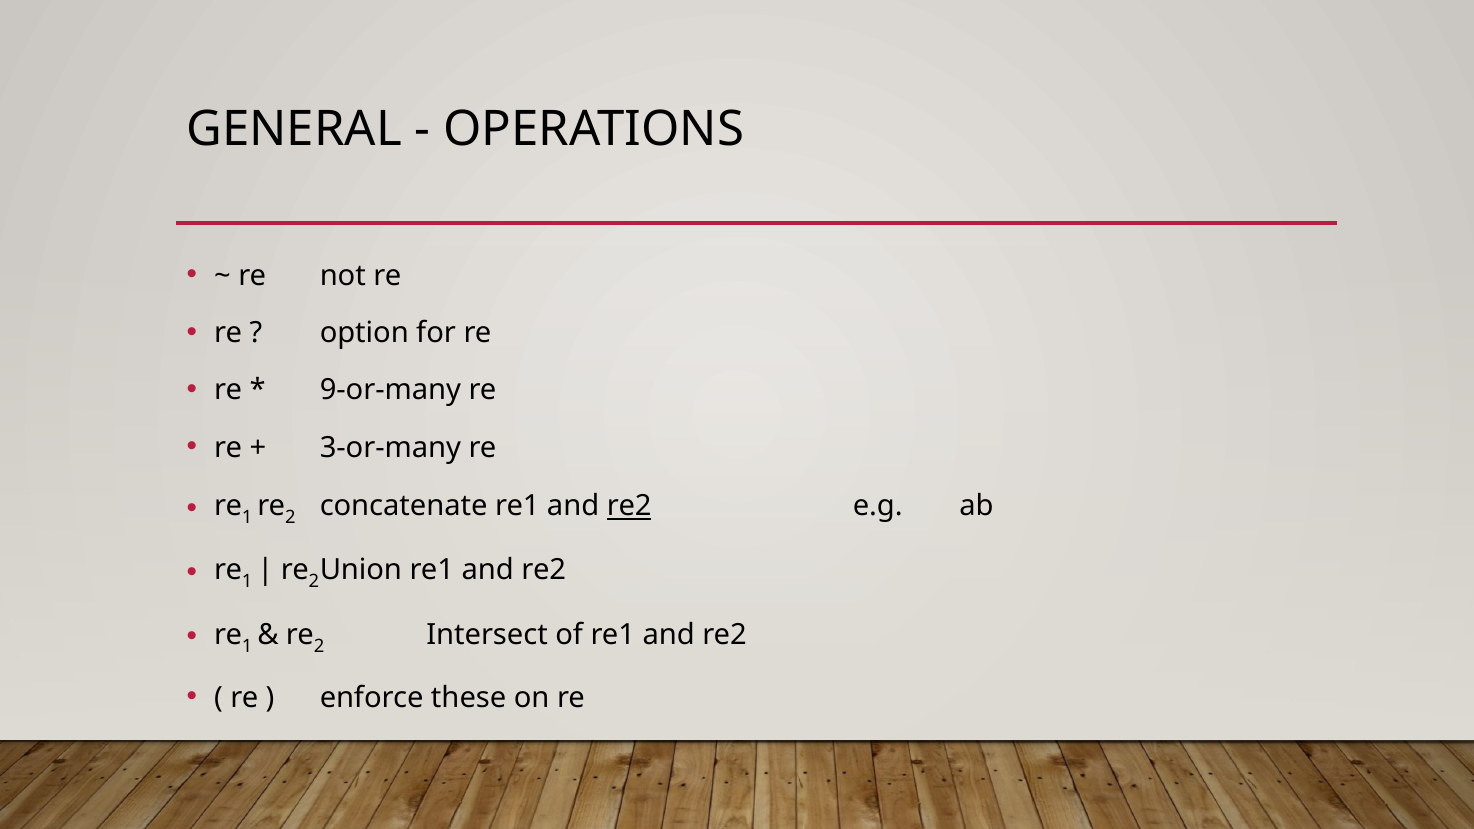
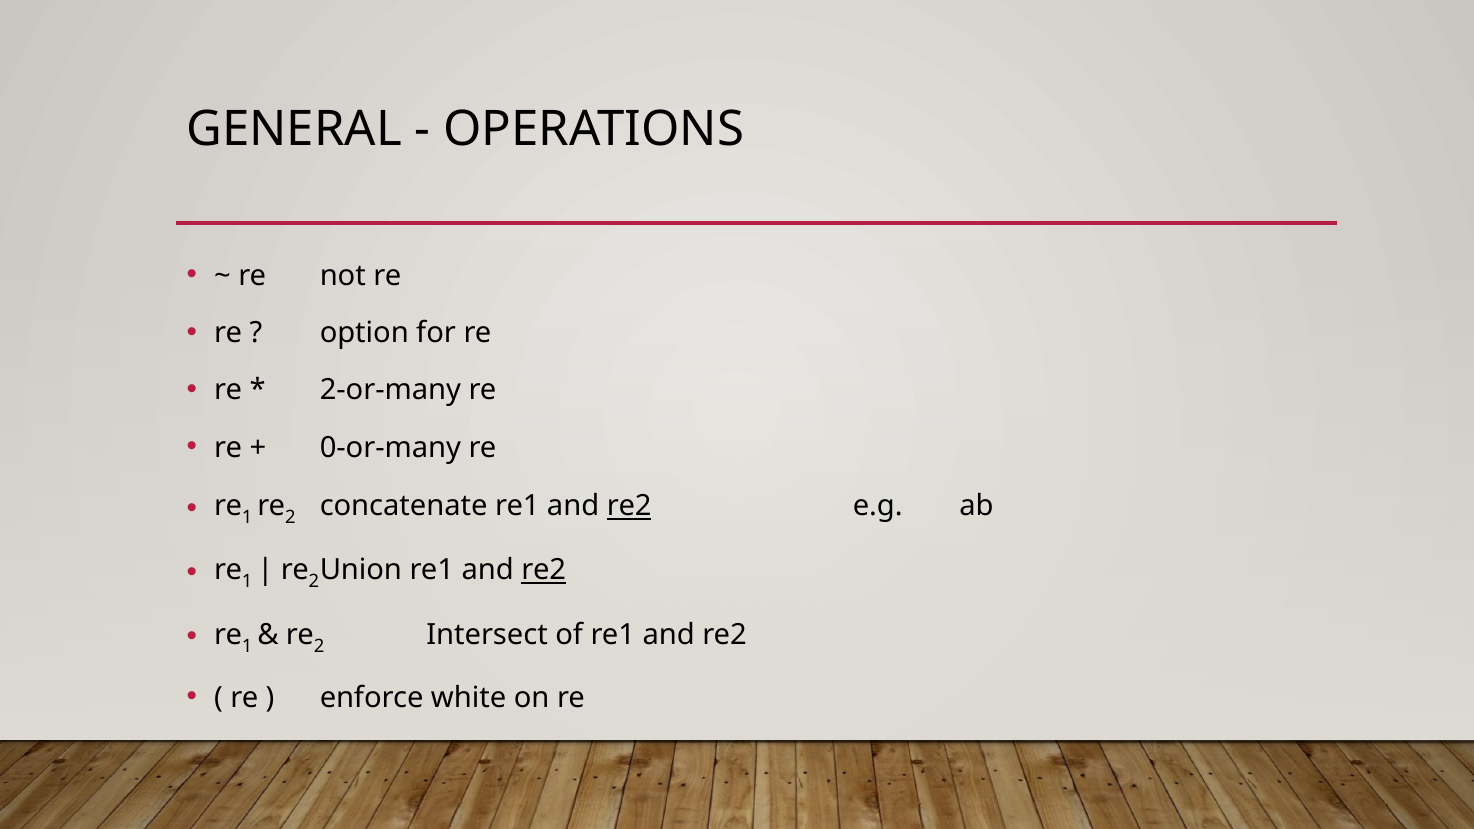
9-or-many: 9-or-many -> 2-or-many (390, 390)
3-or-many: 3-or-many -> 0-or-many (390, 448)
re2 underline: none -> present (544, 570)
these: these -> white (469, 698)
